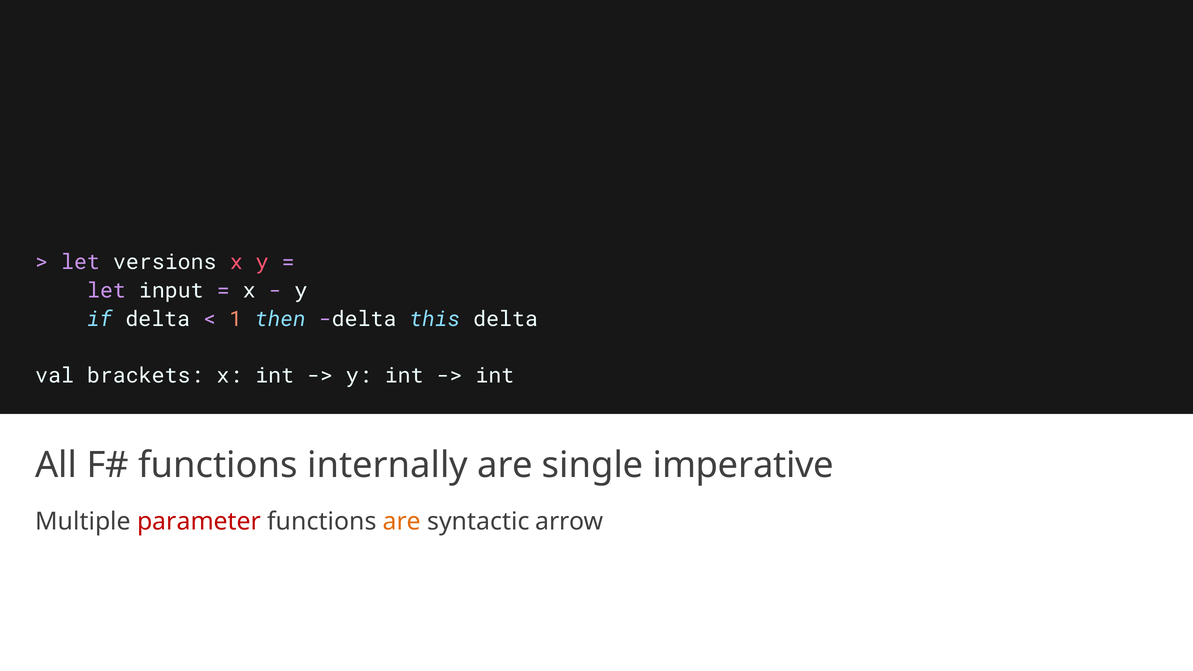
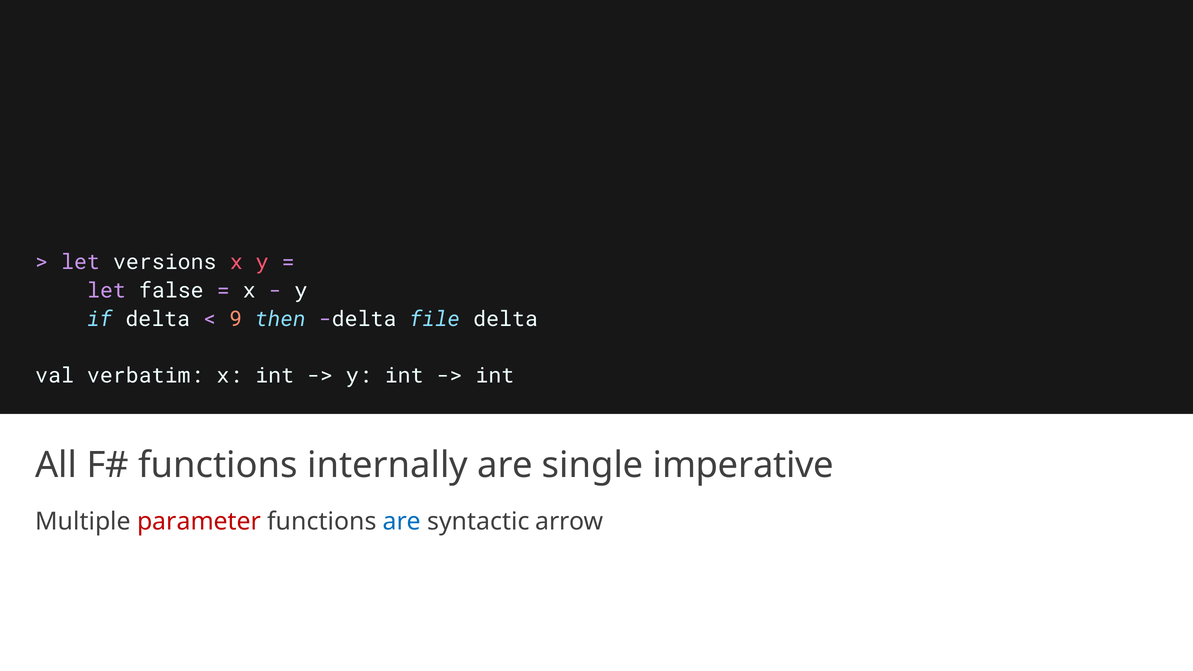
input: input -> false (171, 291)
1: 1 -> 9 (236, 319)
this: this -> file (435, 319)
brackets: brackets -> verbatim (145, 376)
are colour: orange -> blue (402, 522)
